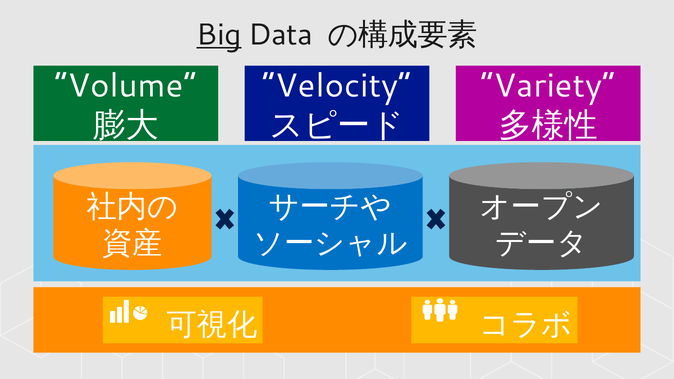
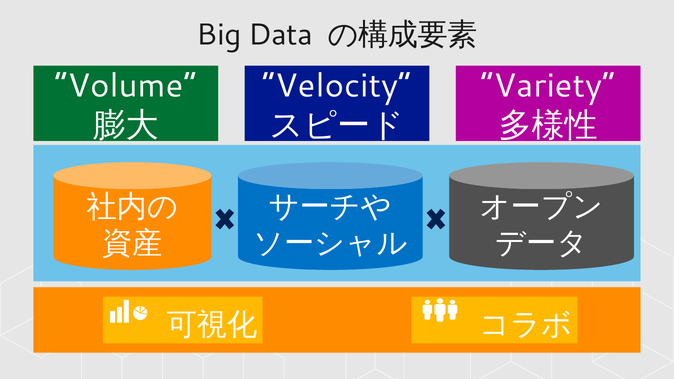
Big underline: present -> none (219, 35)
